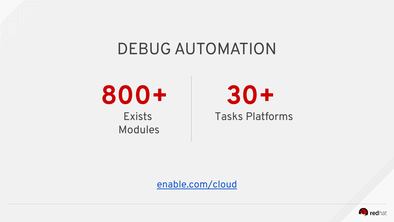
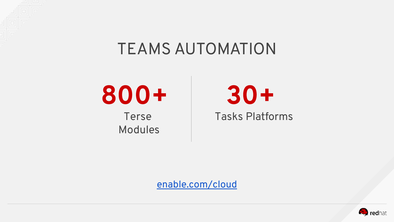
DEBUG: DEBUG -> TEAMS (144, 49)
Exists: Exists -> Terse (138, 116)
